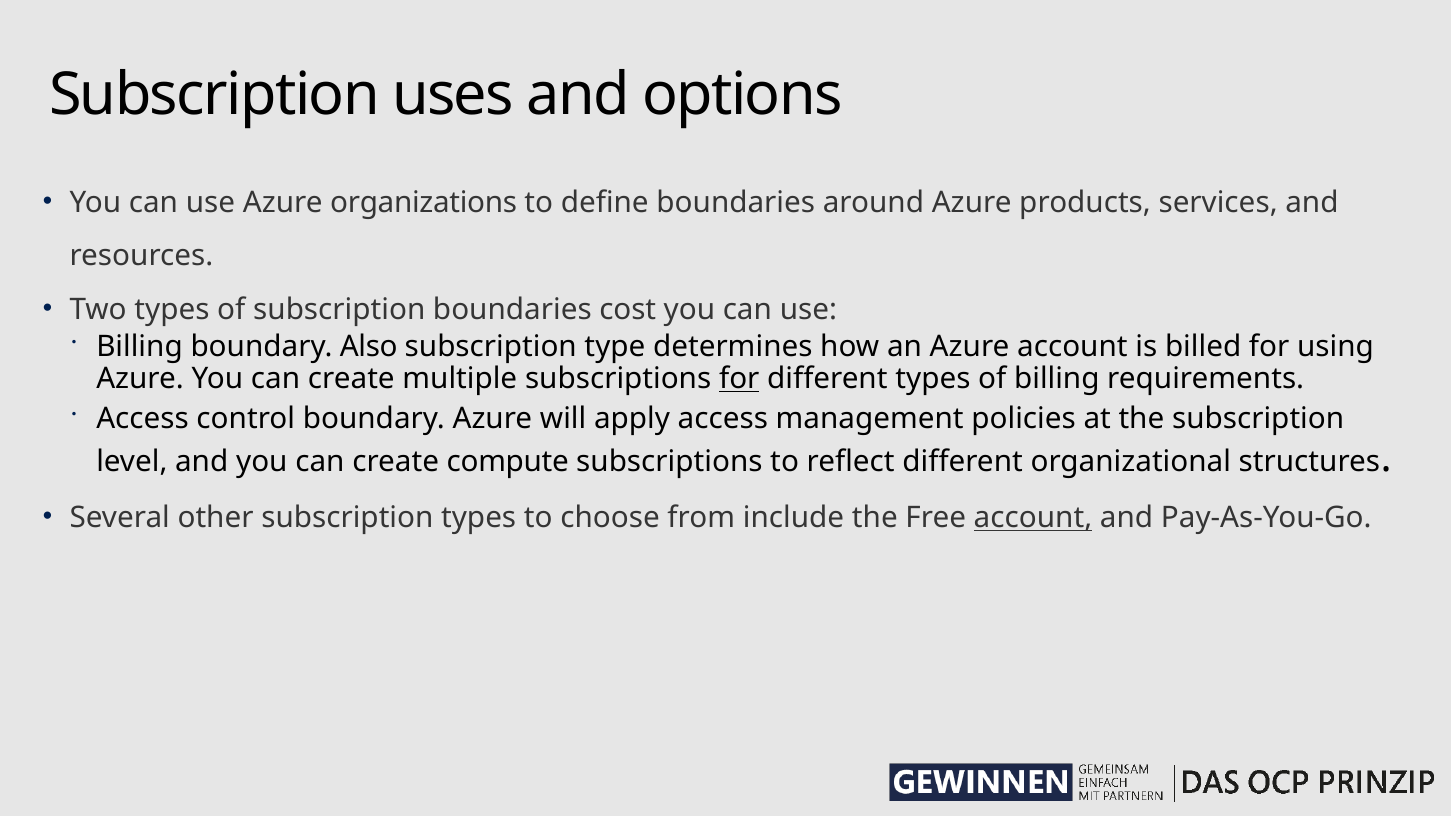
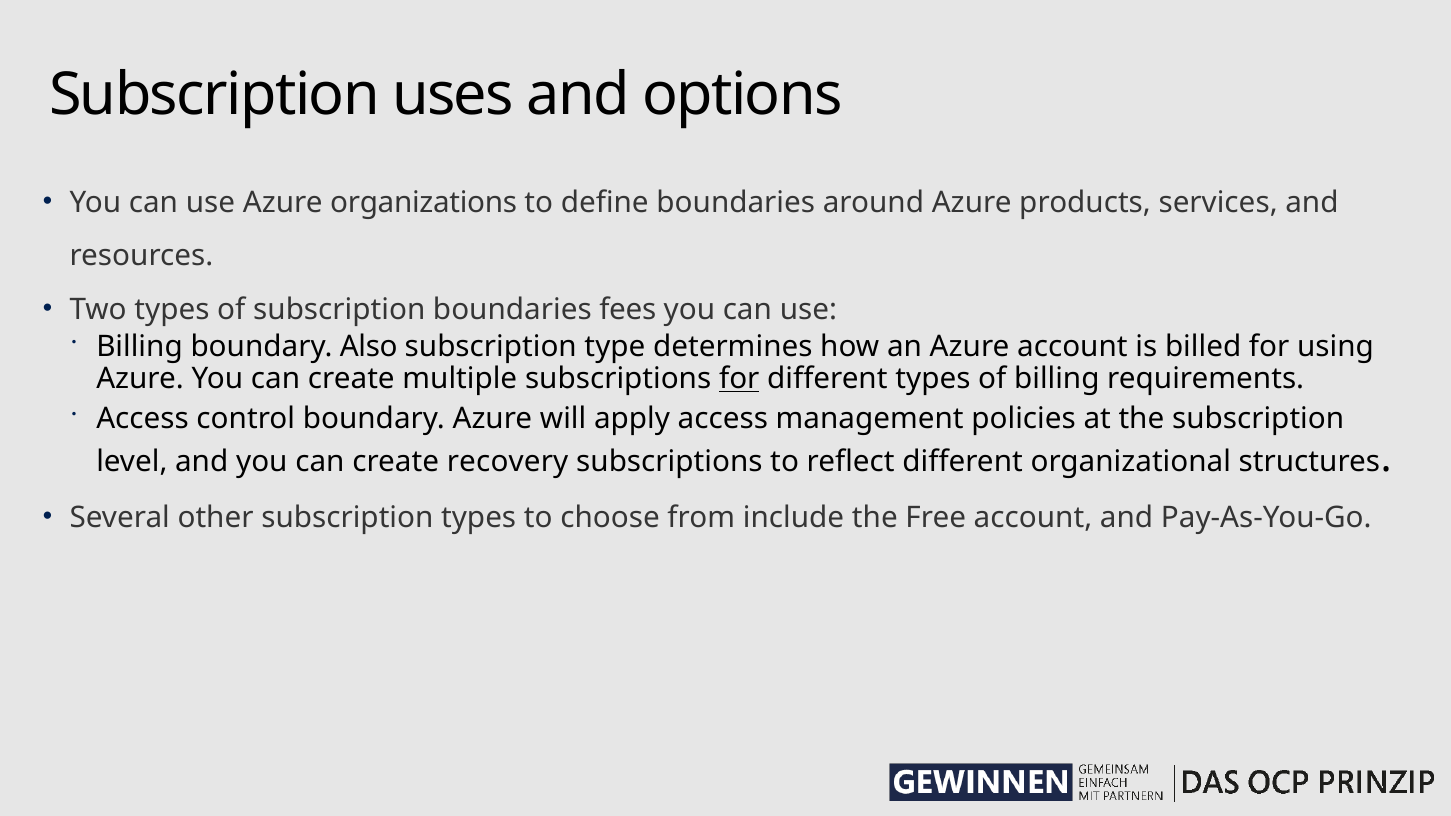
cost: cost -> fees (628, 309)
compute: compute -> recovery (508, 461)
account underline: present -> none (1033, 518)
